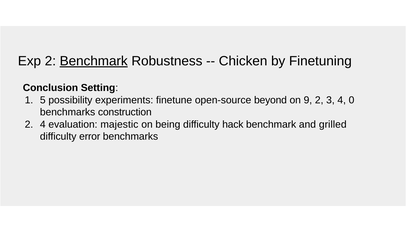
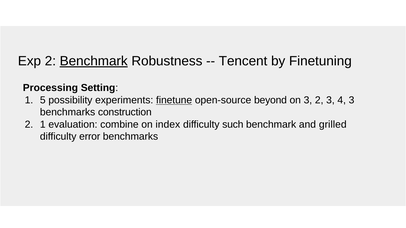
Chicken: Chicken -> Tencent (243, 61)
Conclusion: Conclusion -> Processing (50, 88)
finetune underline: none -> present (174, 100)
on 9: 9 -> 3 (308, 100)
4 0: 0 -> 3 (352, 100)
2 4: 4 -> 1 (43, 125)
majestic: majestic -> combine (119, 125)
being: being -> index (168, 125)
hack: hack -> such (233, 125)
